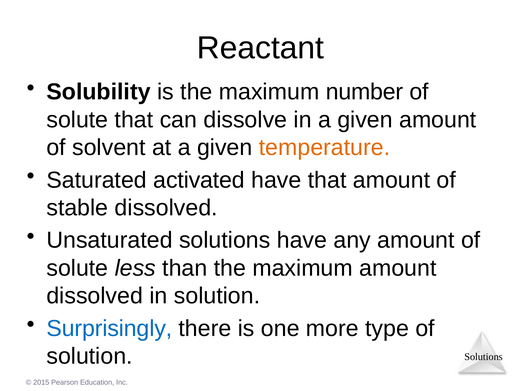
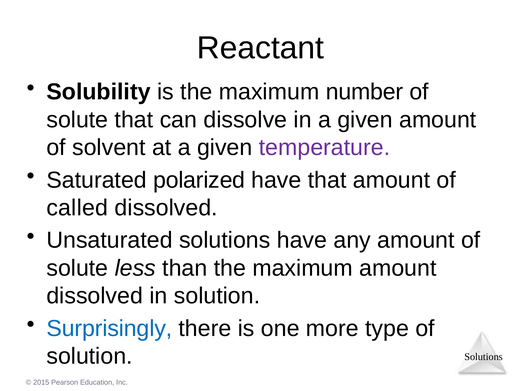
temperature colour: orange -> purple (325, 148)
activated: activated -> polarized (199, 180)
stable: stable -> called (77, 208)
